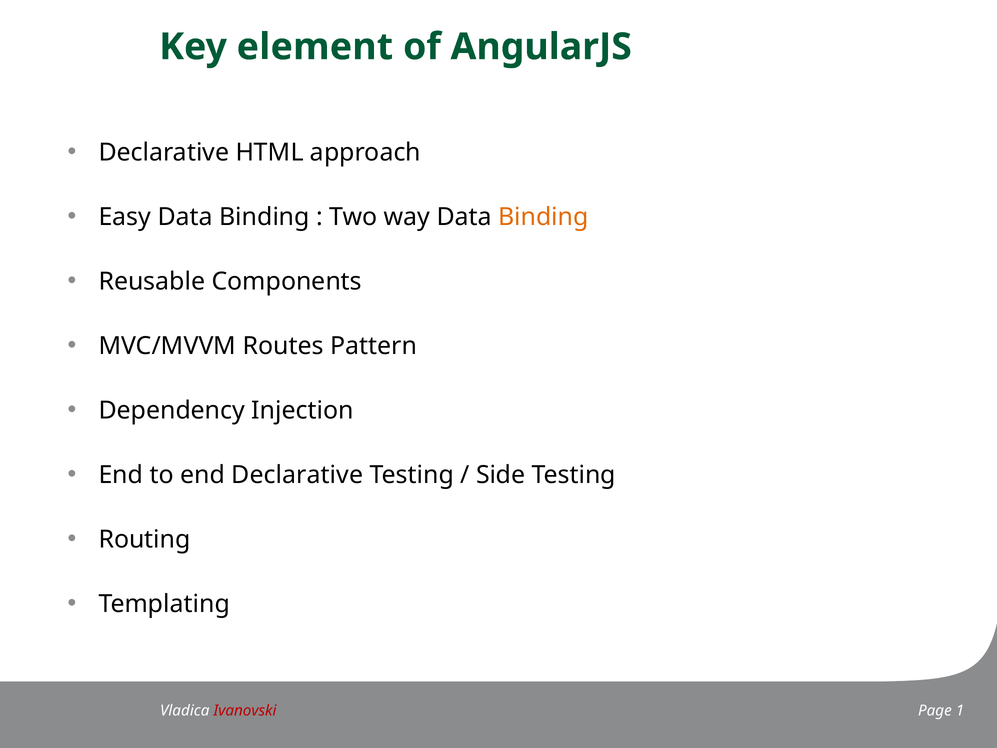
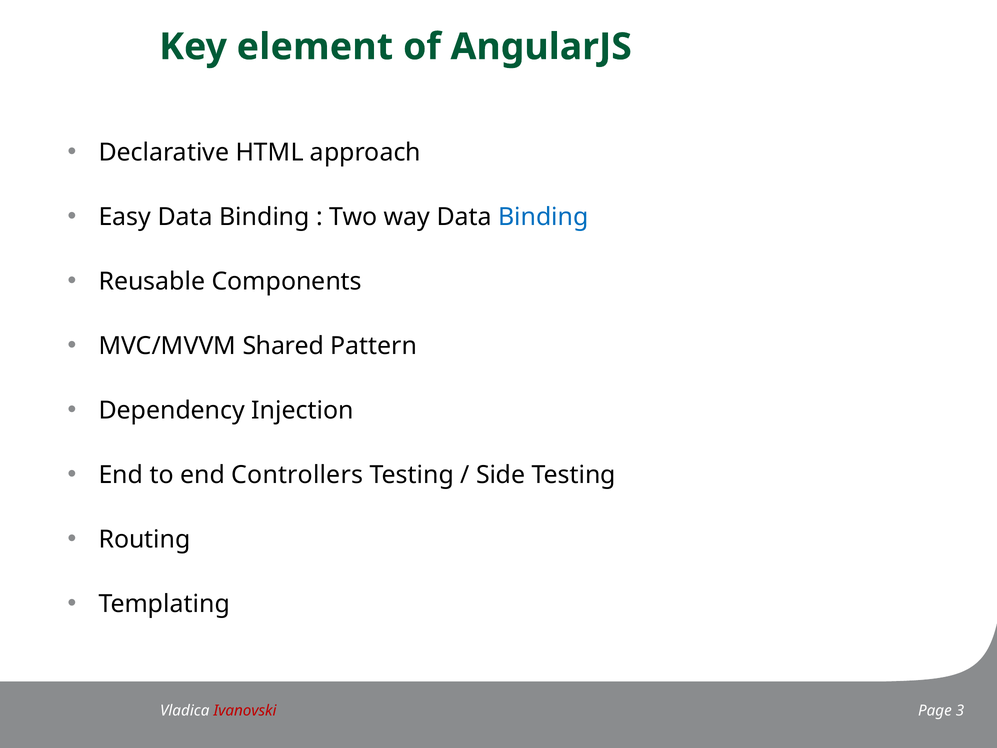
Binding colour: orange -> blue (543, 217)
Routes: Routes -> Shared (283, 346)
end Declarative: Declarative -> Controllers (297, 475)
1: 1 -> 3 (960, 711)
